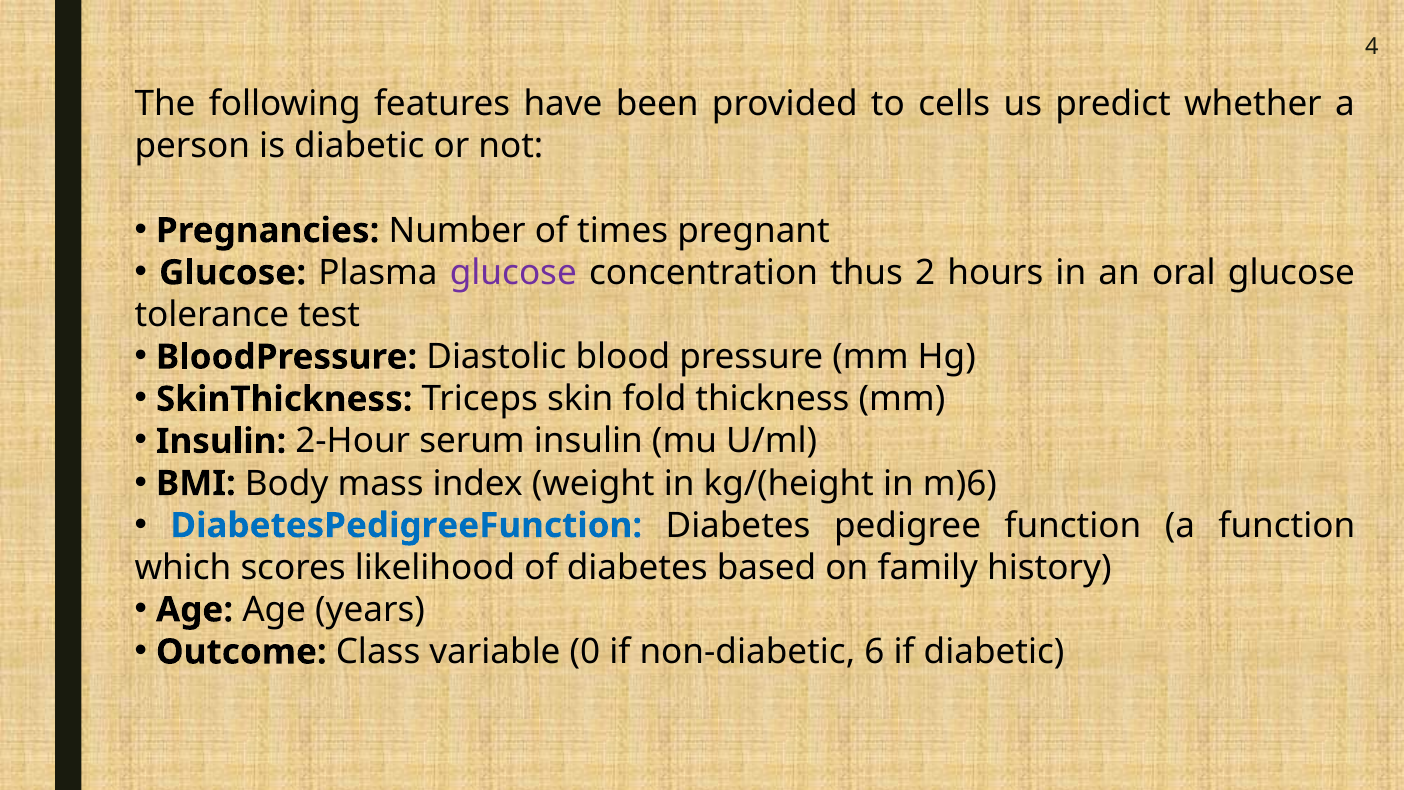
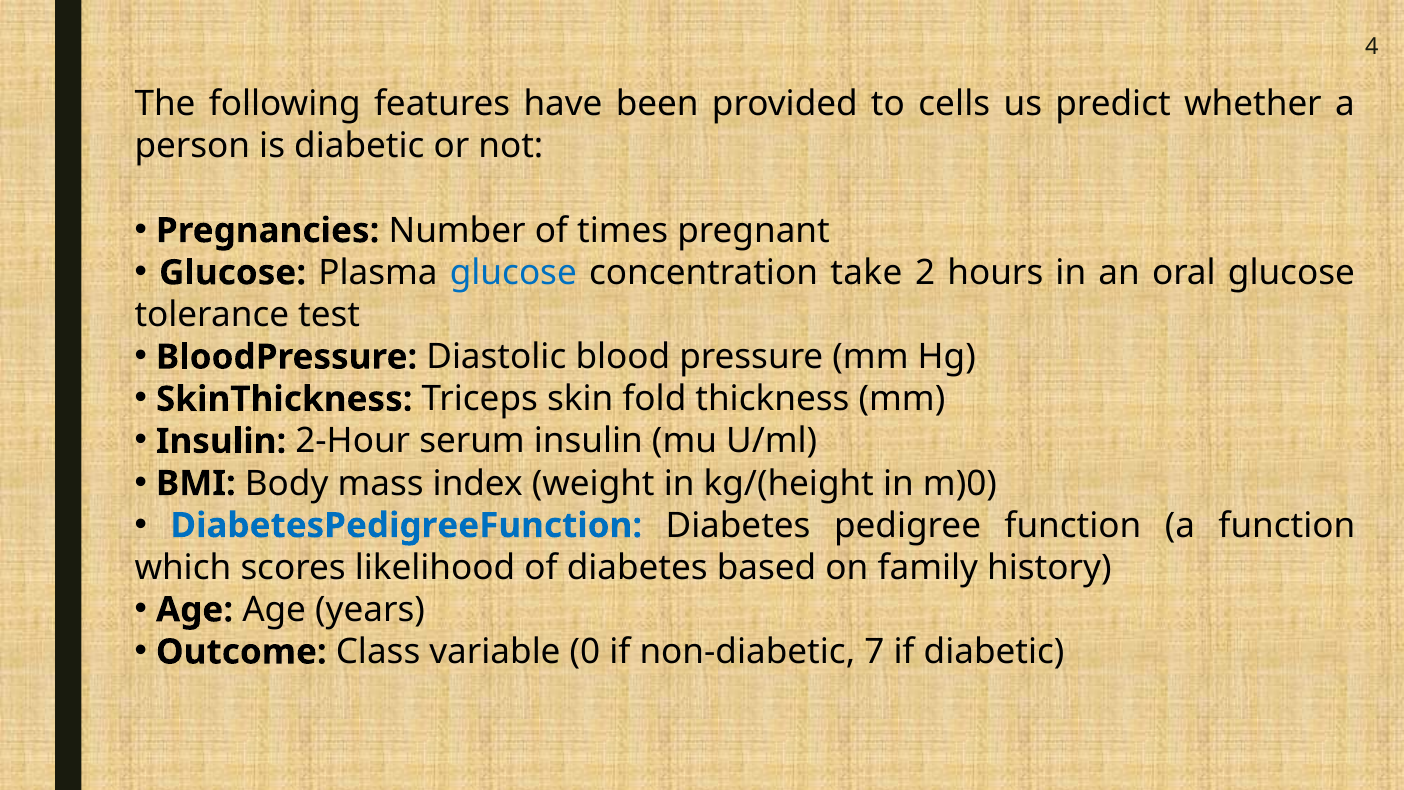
glucose colour: purple -> blue (513, 273)
thus: thus -> take (866, 273)
m)6: m)6 -> m)0 (960, 483)
6: 6 -> 7 (874, 652)
